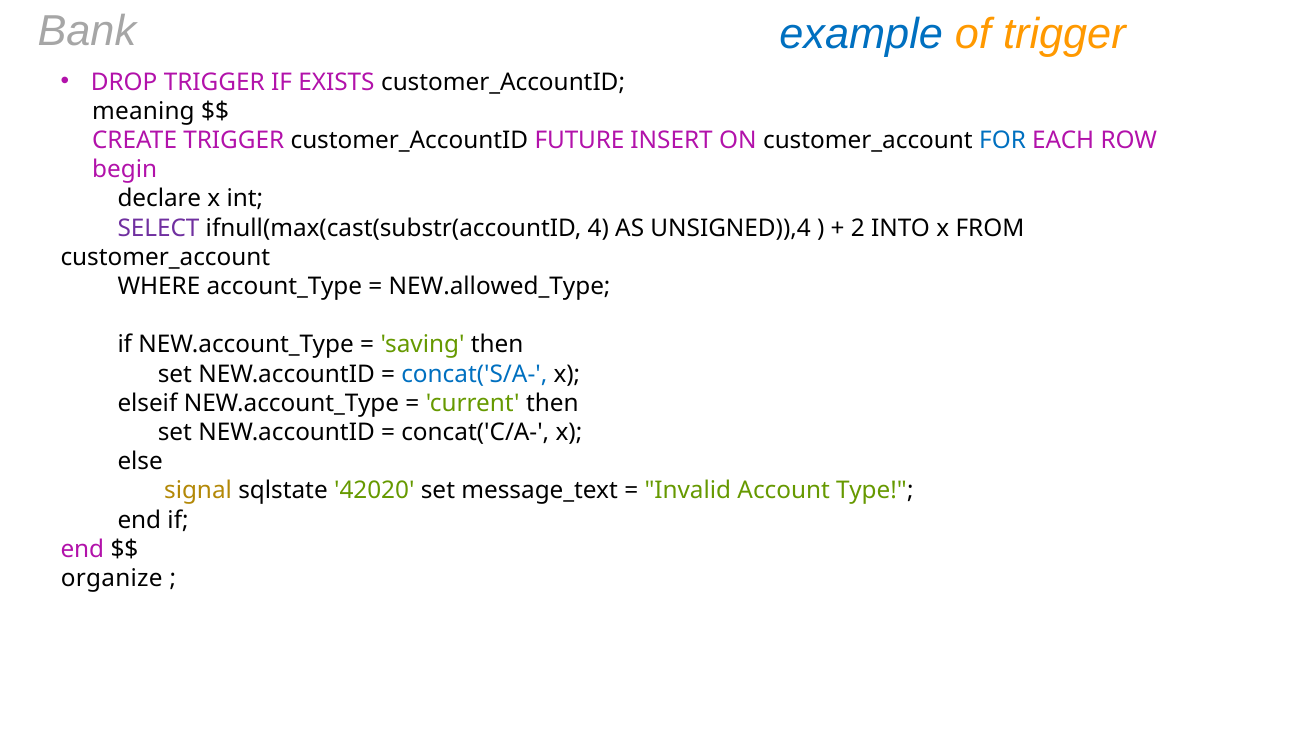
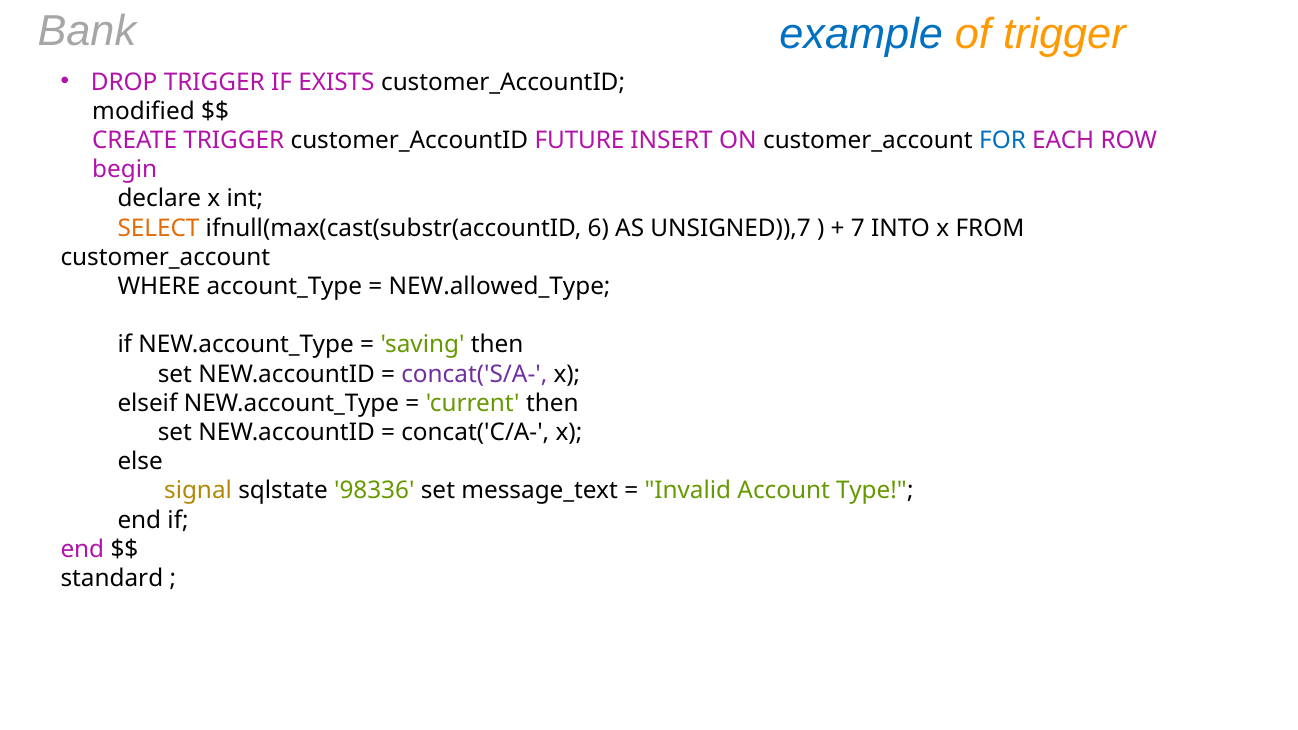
meaning: meaning -> modified (144, 111)
SELECT colour: purple -> orange (158, 228)
4: 4 -> 6 (598, 228)
UNSIGNED)),4: UNSIGNED)),4 -> UNSIGNED)),7 (731, 228)
2: 2 -> 7 (858, 228)
concat('S/A- colour: blue -> purple (474, 374)
42020: 42020 -> 98336 (374, 491)
organize: organize -> standard (112, 578)
